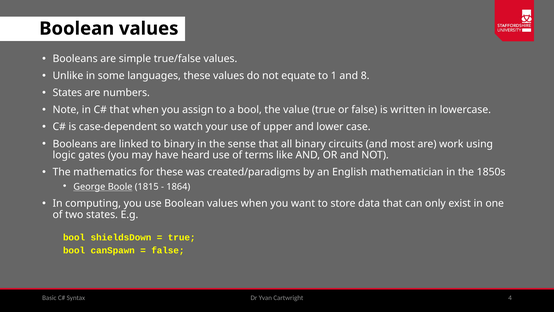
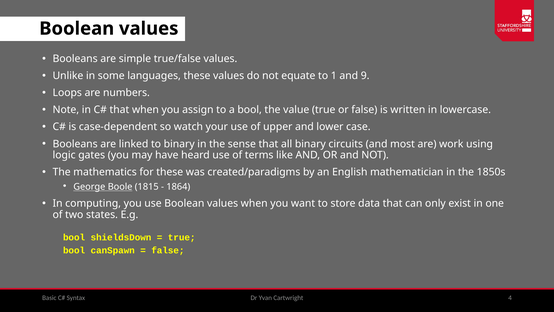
8: 8 -> 9 (365, 76)
States: States -> Loops (67, 93)
